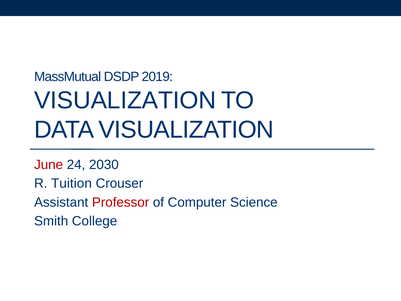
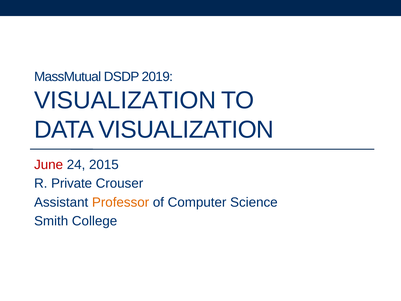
2030: 2030 -> 2015 (104, 165)
Tuition: Tuition -> Private (72, 183)
Professor colour: red -> orange (121, 202)
